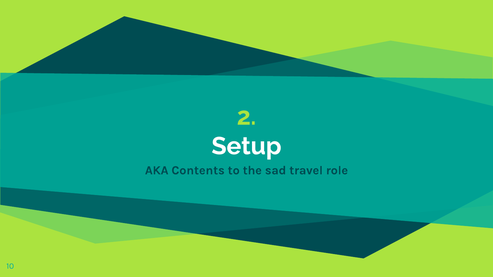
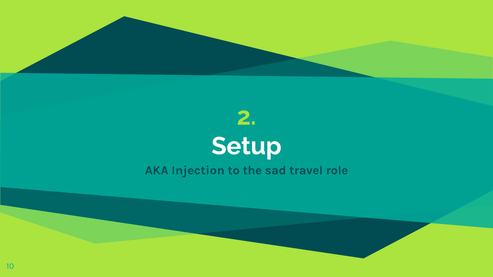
Contents: Contents -> Injection (198, 170)
